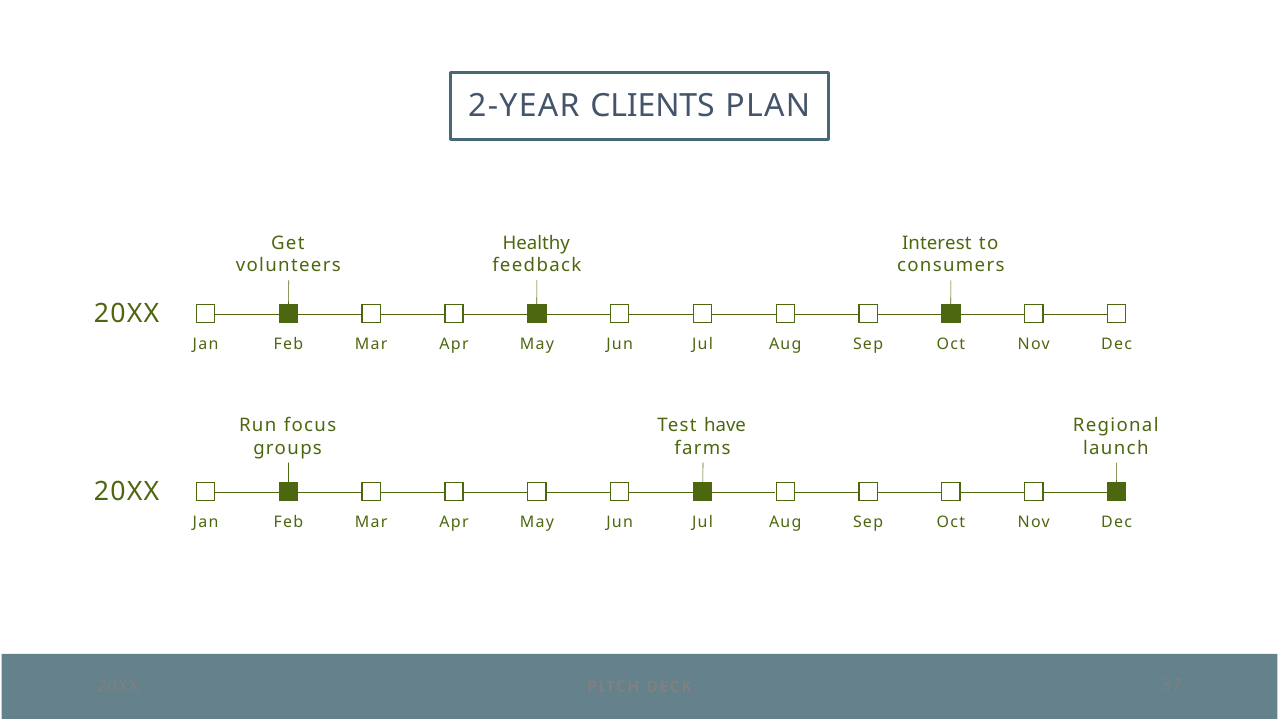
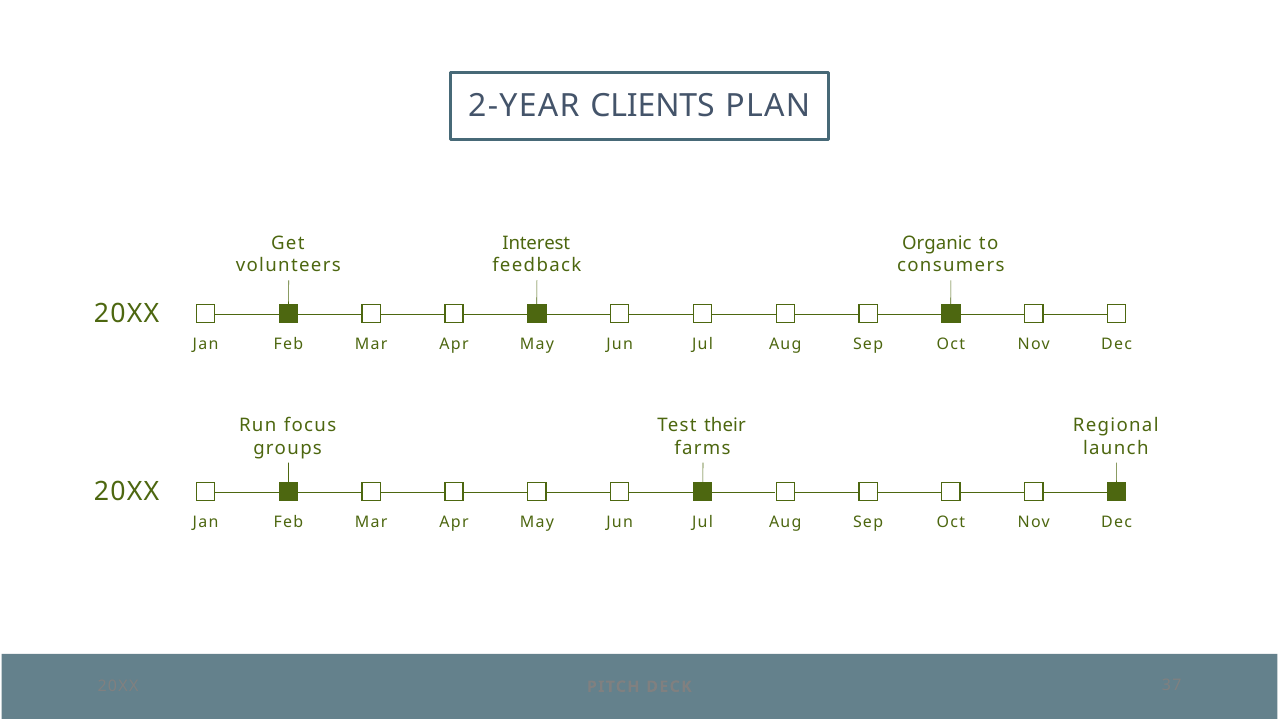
Healthy: Healthy -> Interest (536, 243)
Interest: Interest -> Organic (937, 243)
have: have -> their (725, 426)
